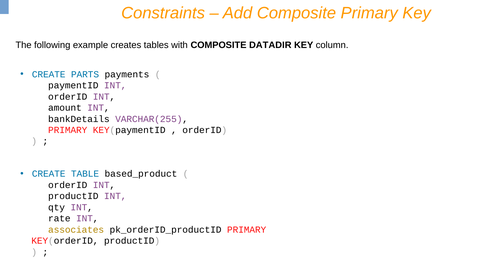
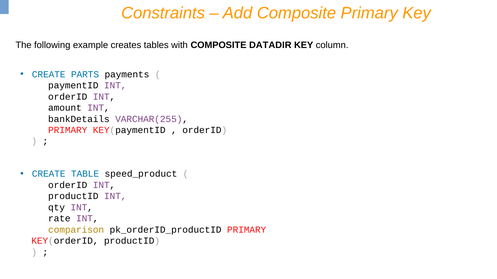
based_product: based_product -> speed_product (141, 174)
associates: associates -> comparison (76, 230)
